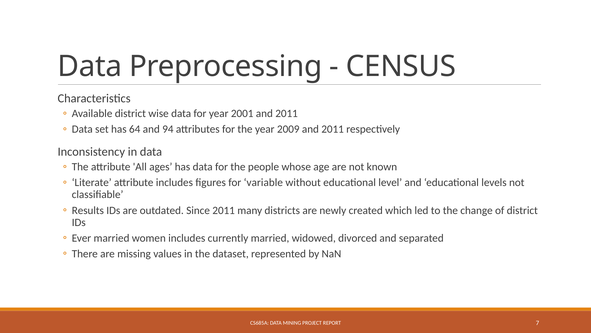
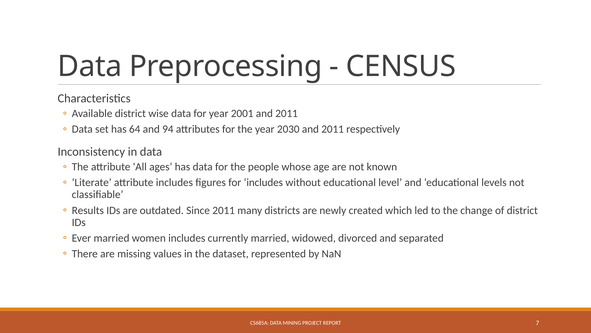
2009: 2009 -> 2030 (288, 129)
for variable: variable -> includes (263, 182)
